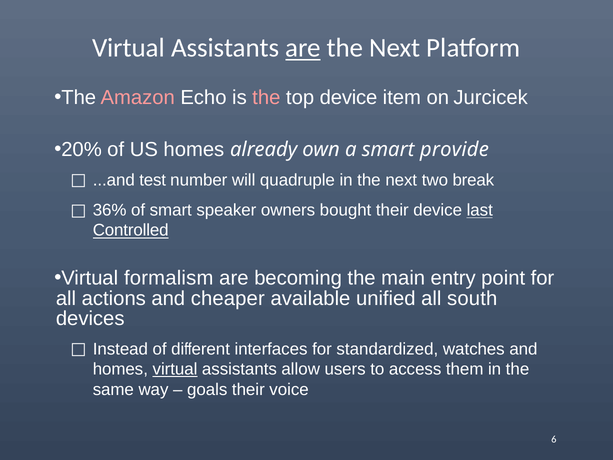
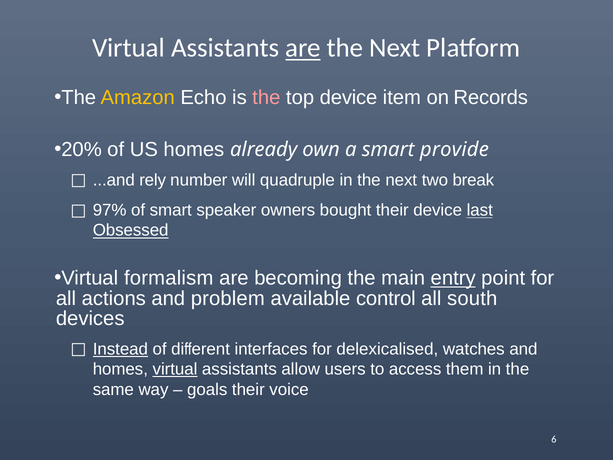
Amazon colour: pink -> yellow (138, 98)
Jurcicek: Jurcicek -> Records (491, 98)
test: test -> rely (153, 180)
36%: 36% -> 97% (110, 210)
Controlled: Controlled -> Obsessed (131, 230)
entry underline: none -> present (453, 278)
cheaper: cheaper -> problem (228, 299)
unified: unified -> control (386, 299)
Instead underline: none -> present (120, 349)
standardized: standardized -> delexicalised (387, 349)
